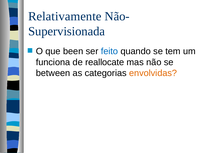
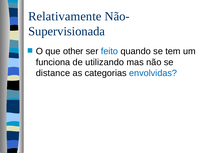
been: been -> other (73, 51)
reallocate: reallocate -> utilizando (105, 62)
between: between -> distance (53, 73)
envolvidas colour: orange -> blue (153, 73)
